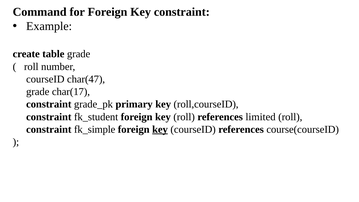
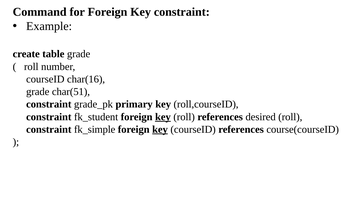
char(47: char(47 -> char(16 (86, 79)
char(17: char(17 -> char(51 (71, 92)
key underline: none -> present (163, 117)
limited: limited -> desired (261, 117)
